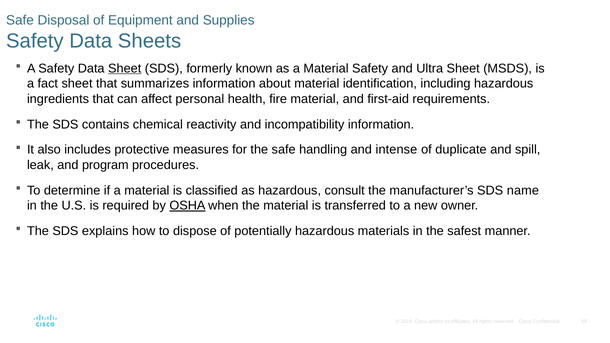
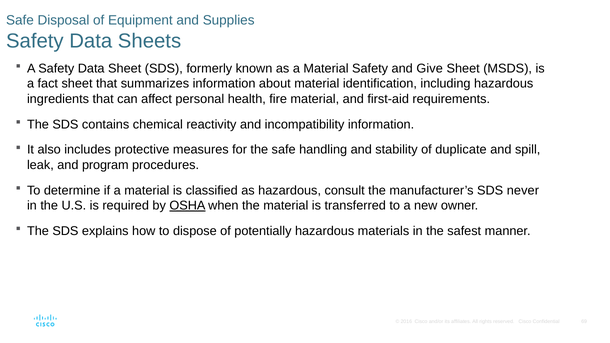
Sheet underline: present -> none (125, 68)
Ultra: Ultra -> Give (430, 68)
intense: intense -> stability (396, 150)
name: name -> never (523, 190)
